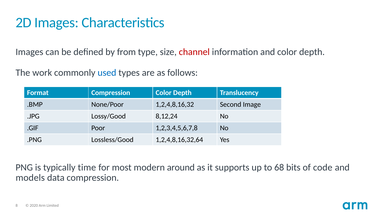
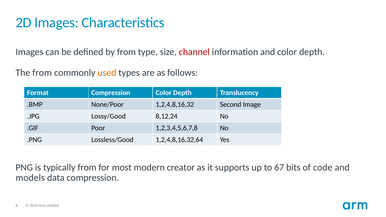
The work: work -> from (42, 73)
used colour: blue -> orange (107, 73)
typically time: time -> from (87, 167)
around: around -> creator (181, 167)
68: 68 -> 67 (279, 167)
